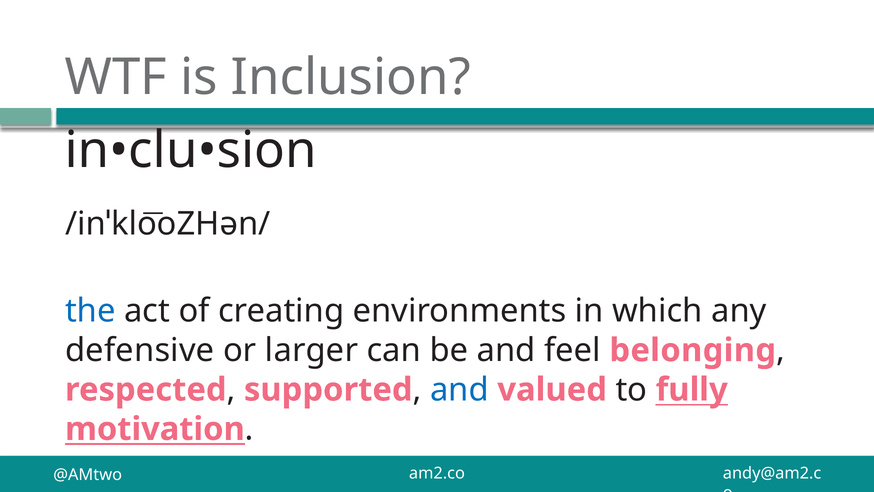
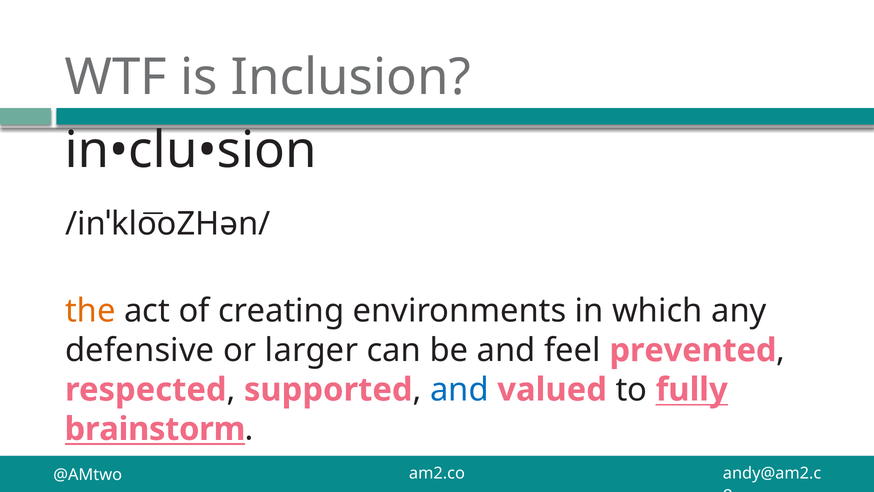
the colour: blue -> orange (90, 311)
belonging: belonging -> prevented (693, 350)
motivation: motivation -> brainstorm (155, 429)
